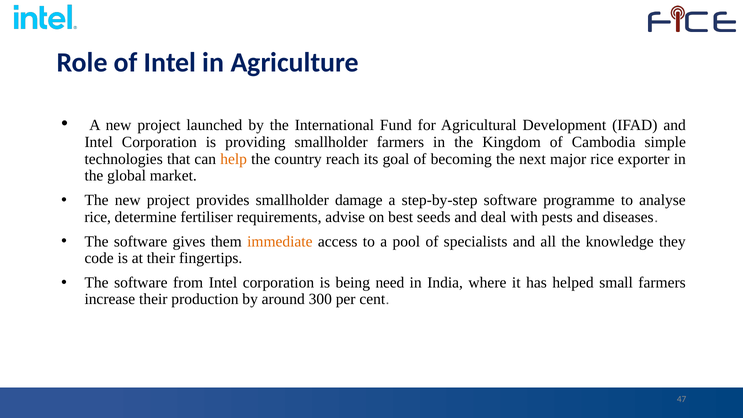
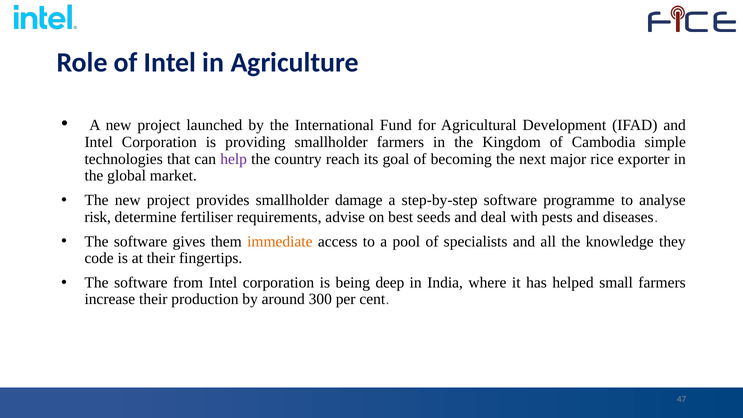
help colour: orange -> purple (234, 159)
rice: rice -> risk (98, 217)
need: need -> deep (390, 283)
